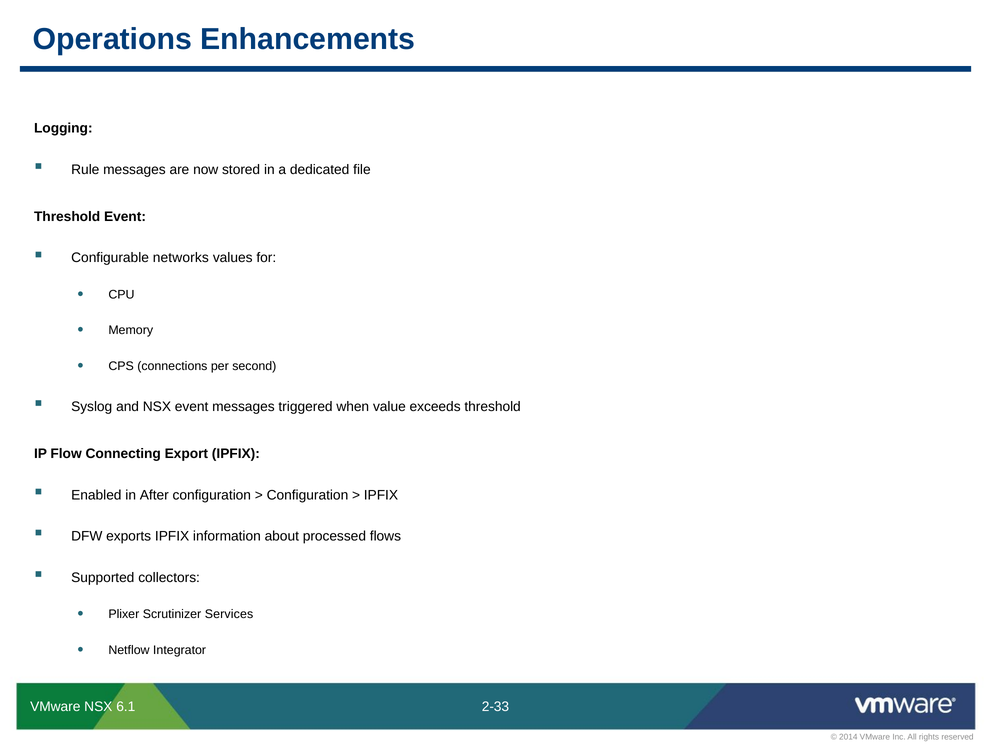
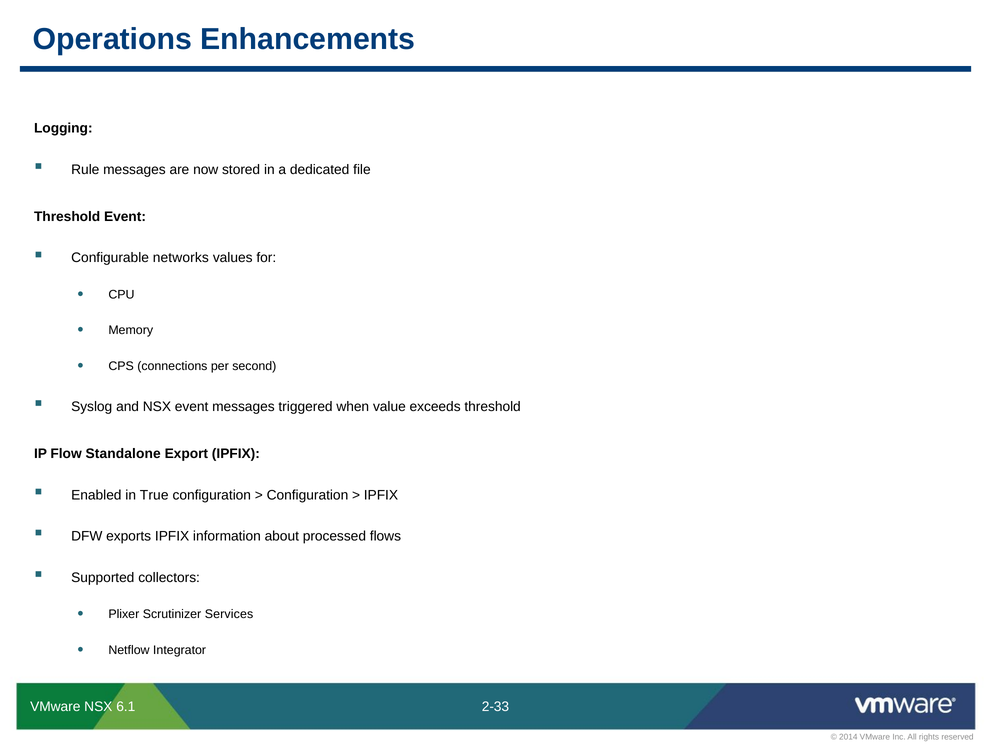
Connecting: Connecting -> Standalone (123, 453)
After: After -> True (154, 494)
